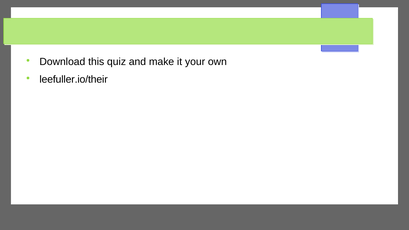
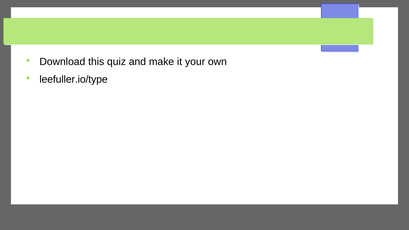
leefuller.io/their: leefuller.io/their -> leefuller.io/type (74, 80)
